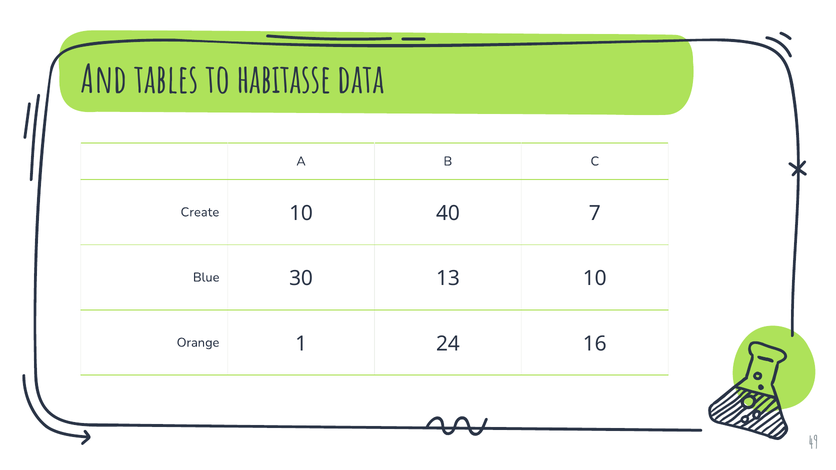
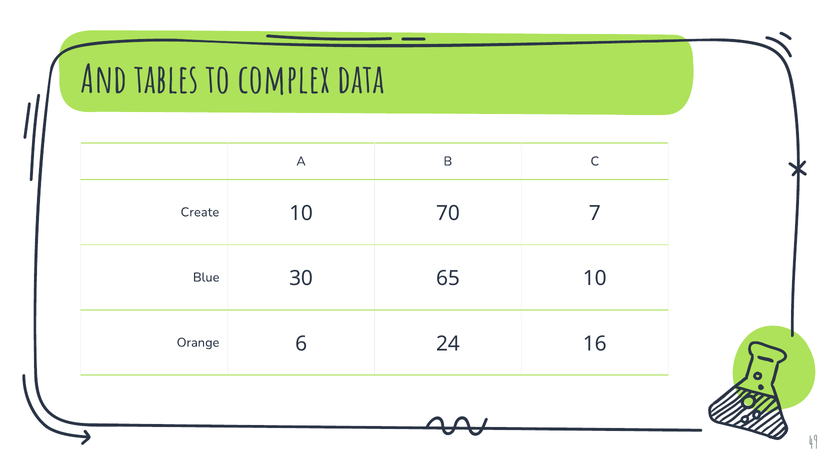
habitasse: habitasse -> complex (284, 80)
40: 40 -> 70 (448, 213)
13: 13 -> 65 (448, 279)
1: 1 -> 6 (301, 344)
